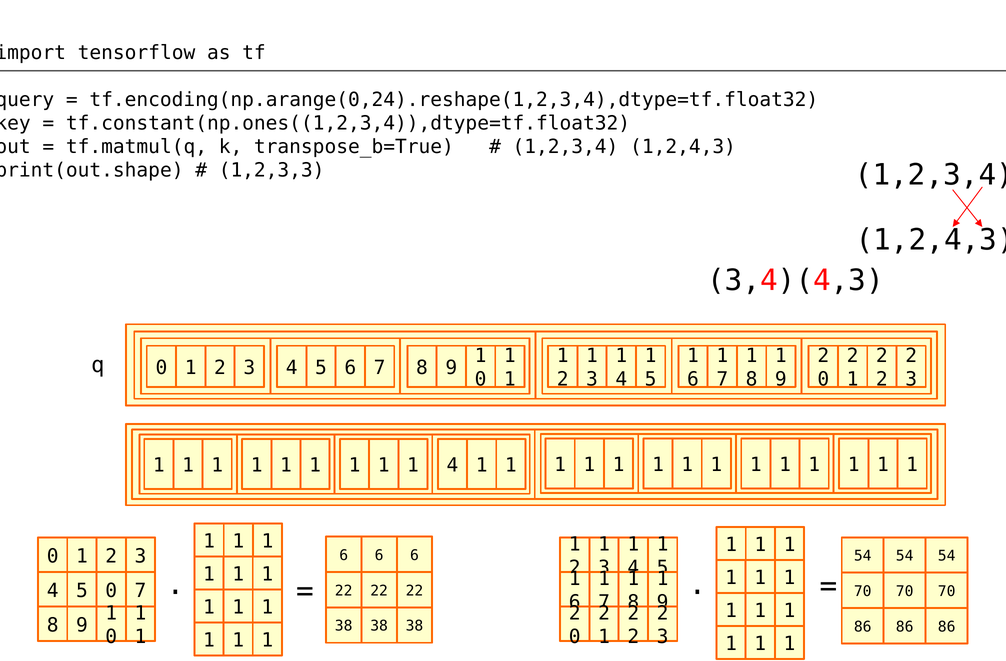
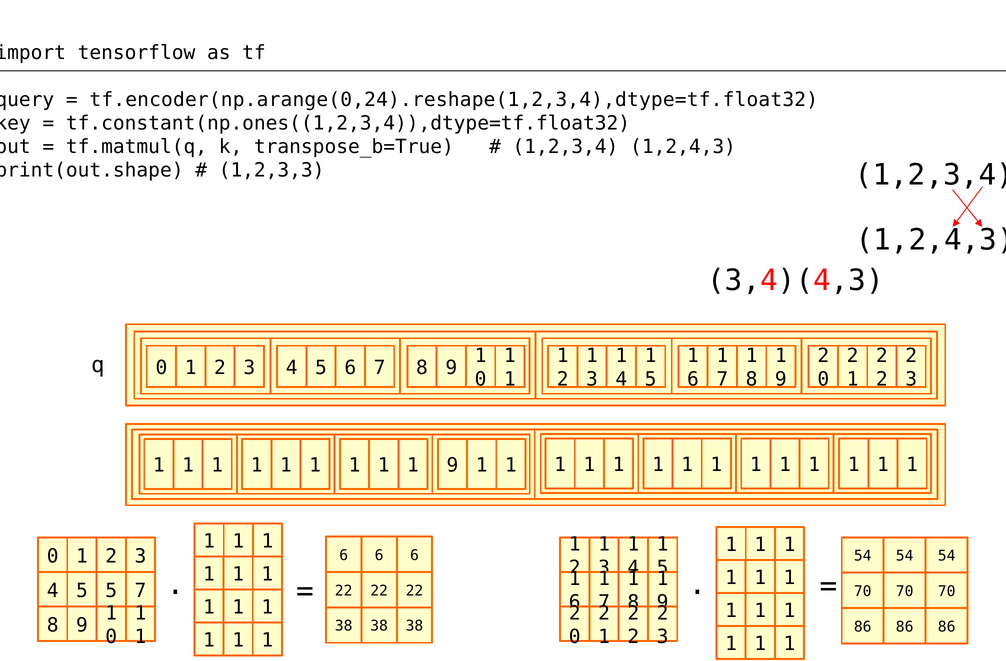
tf.encoding(np.arange(0,24).reshape(1,2,3,4),dtype=tf.float32: tf.encoding(np.arange(0,24).reshape(1,2,3,4),dtype=tf.float32 -> tf.encoder(np.arange(0,24).reshape(1,2,3,4),dtype=tf.float32 (454, 100)
1 1 4: 4 -> 9 (452, 465)
5 0: 0 -> 5 (111, 591)
